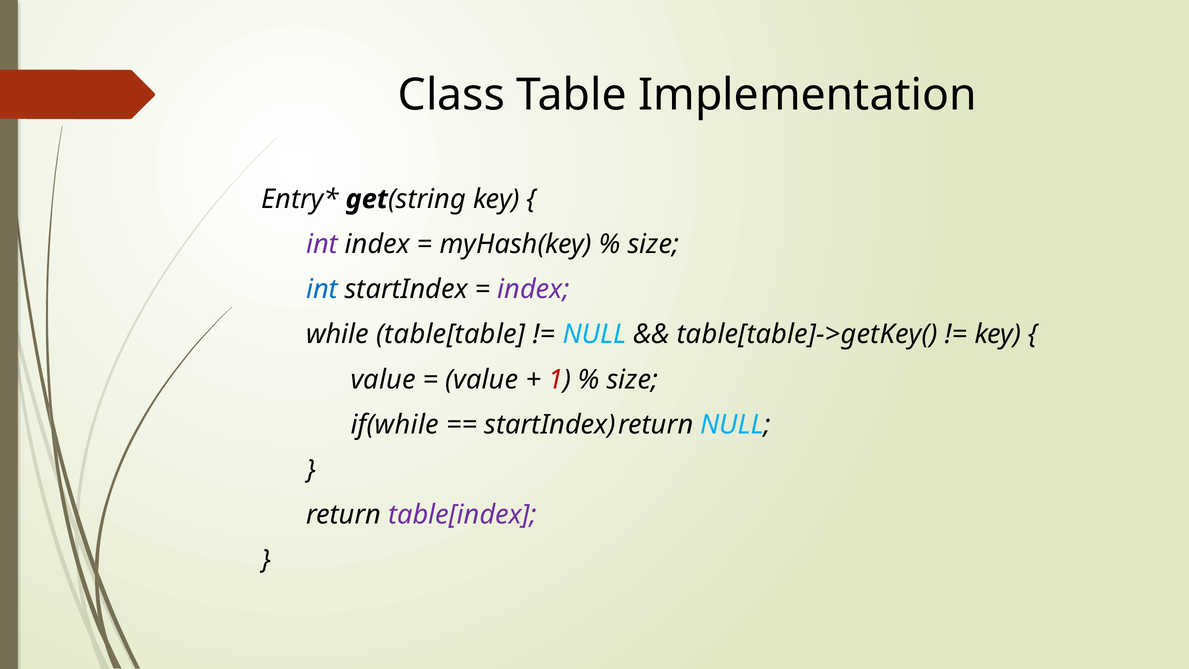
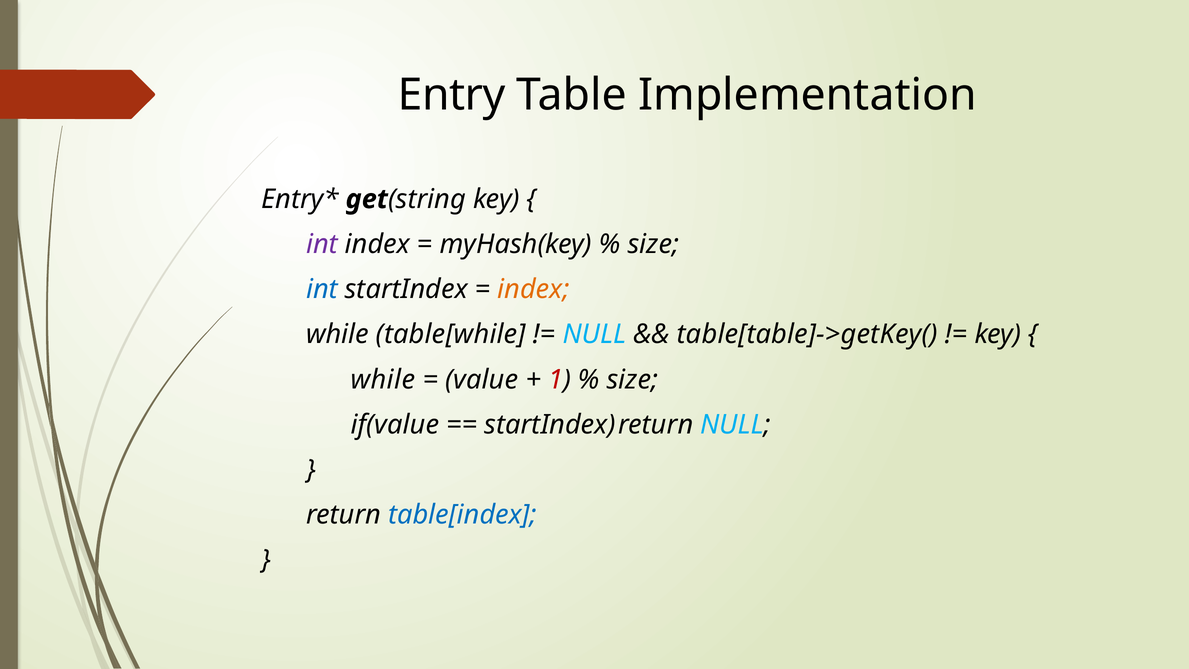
Class: Class -> Entry (452, 95)
index colour: purple -> orange (533, 289)
table[table: table[table -> table[while (451, 334)
value: value -> while (383, 379)
if(while: if(while -> if(value (395, 424)
table[index colour: purple -> blue (462, 515)
